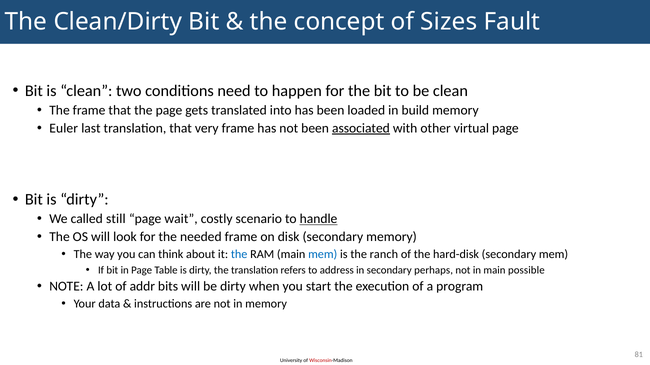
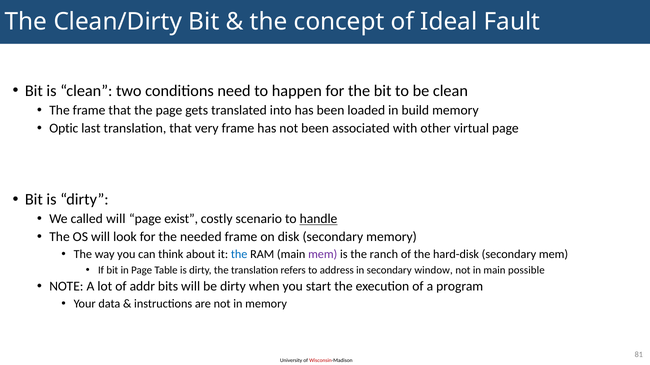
Sizes: Sizes -> Ideal (449, 22)
Euler: Euler -> Optic (64, 128)
associated underline: present -> none (361, 128)
called still: still -> will (116, 219)
wait: wait -> exist (181, 219)
mem colour: blue -> purple (323, 255)
perhaps: perhaps -> window (434, 270)
